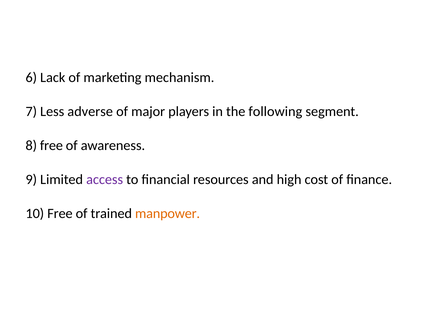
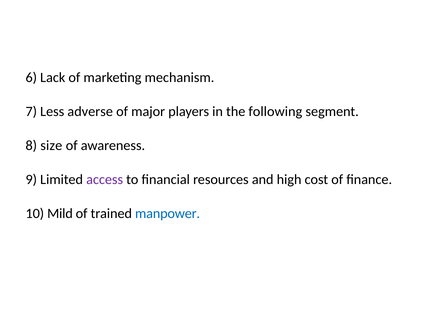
8 free: free -> size (51, 146)
10 Free: Free -> Mild (60, 214)
manpower colour: orange -> blue (168, 214)
